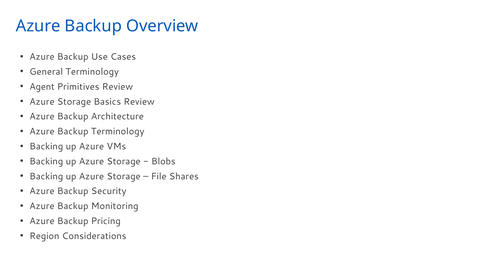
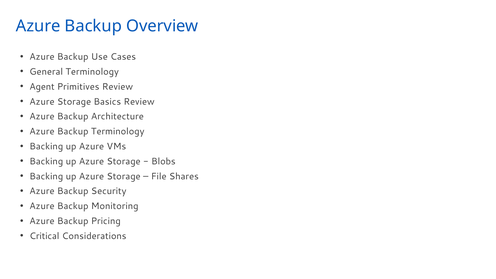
Region: Region -> Critical (44, 236)
